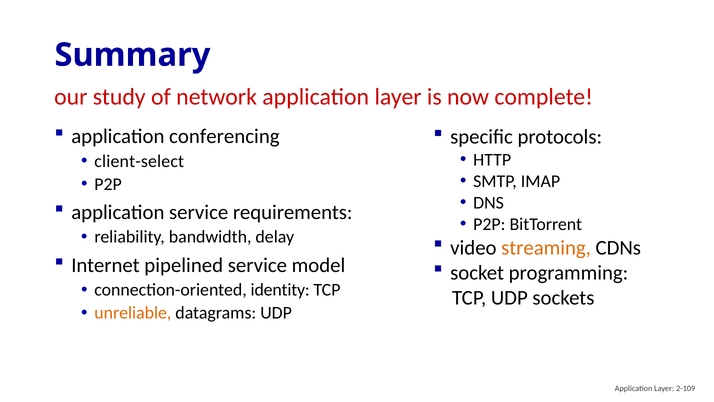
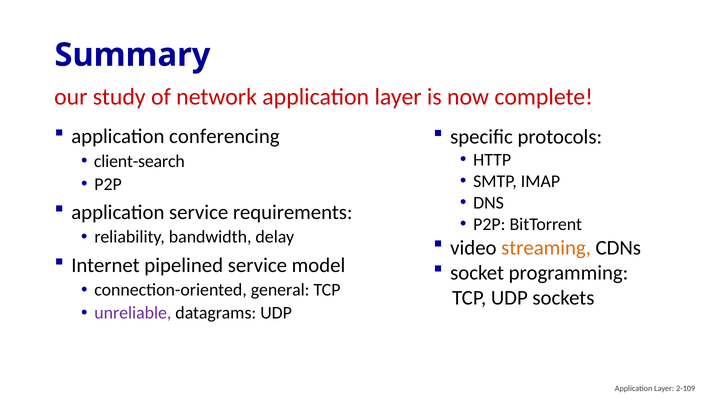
client-select: client-select -> client-search (139, 161)
identity: identity -> general (280, 290)
unreliable colour: orange -> purple (133, 313)
